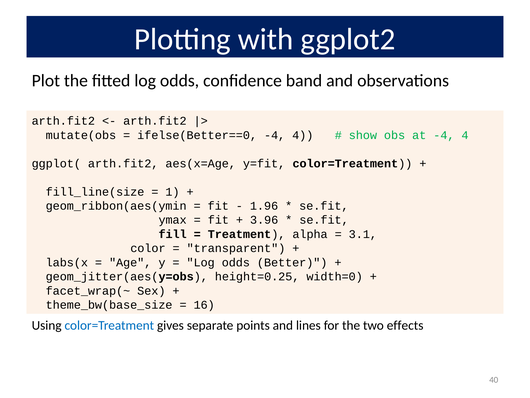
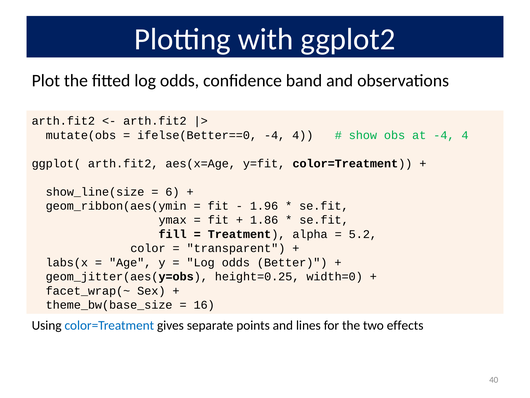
fill_line(size: fill_line(size -> show_line(size (95, 192)
1: 1 -> 6 (172, 192)
3.96: 3.96 -> 1.86 (264, 220)
3.1: 3.1 -> 5.2 (363, 234)
